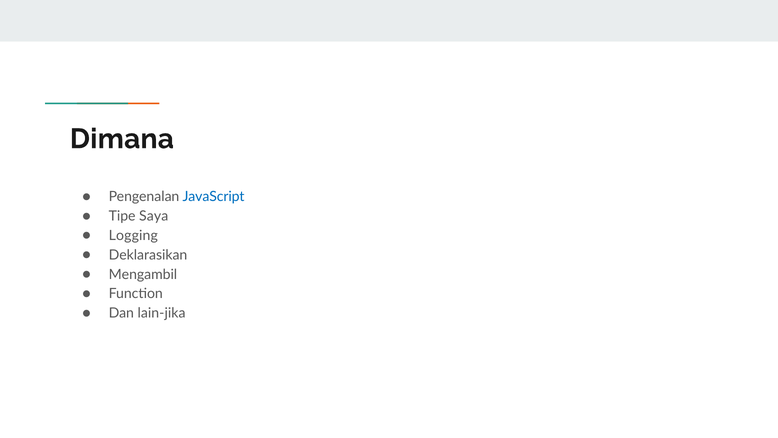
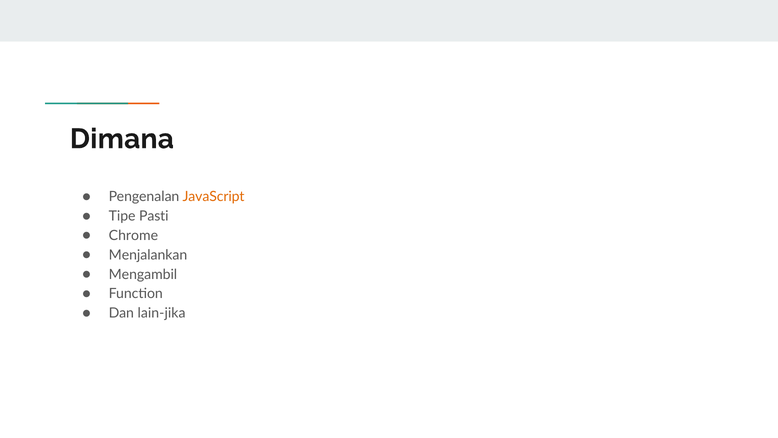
JavaScript colour: blue -> orange (214, 197)
Saya: Saya -> Pasti (154, 216)
Logging: Logging -> Chrome (133, 235)
Deklarasikan: Deklarasikan -> Menjalankan (148, 255)
